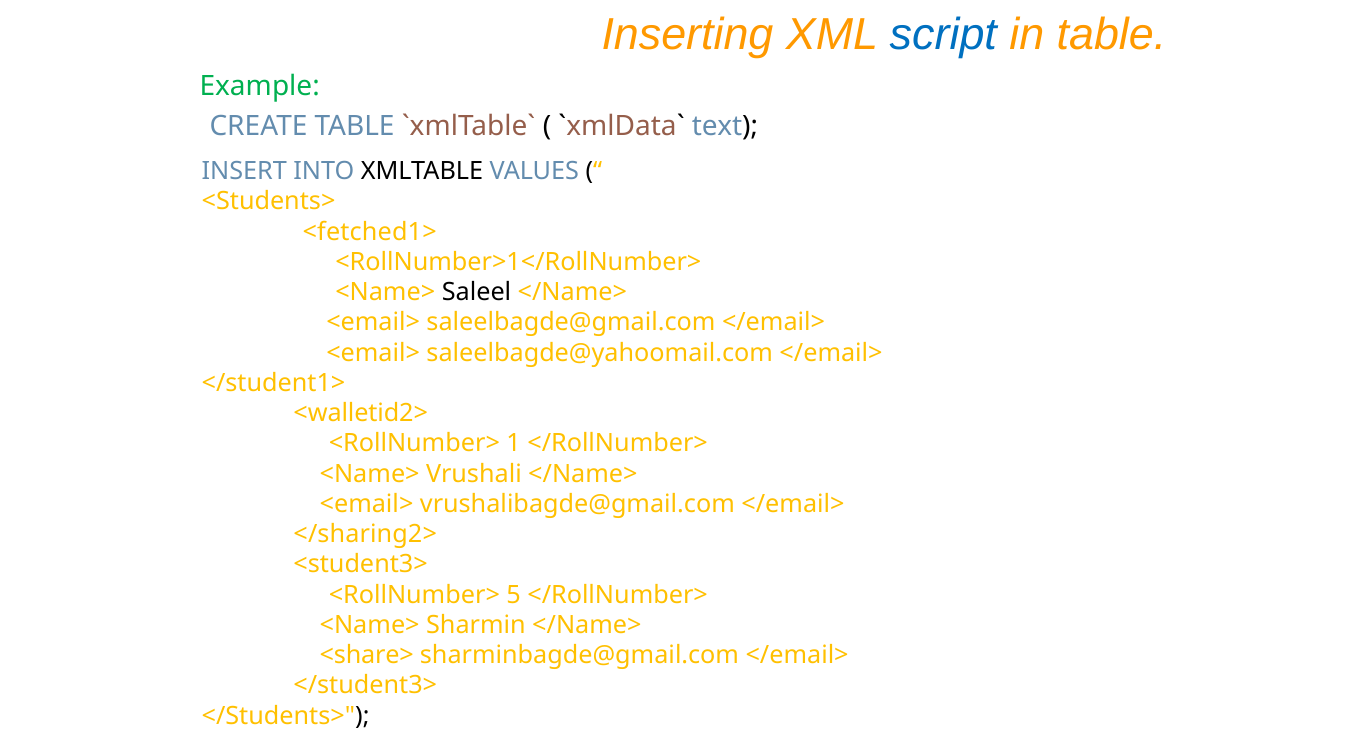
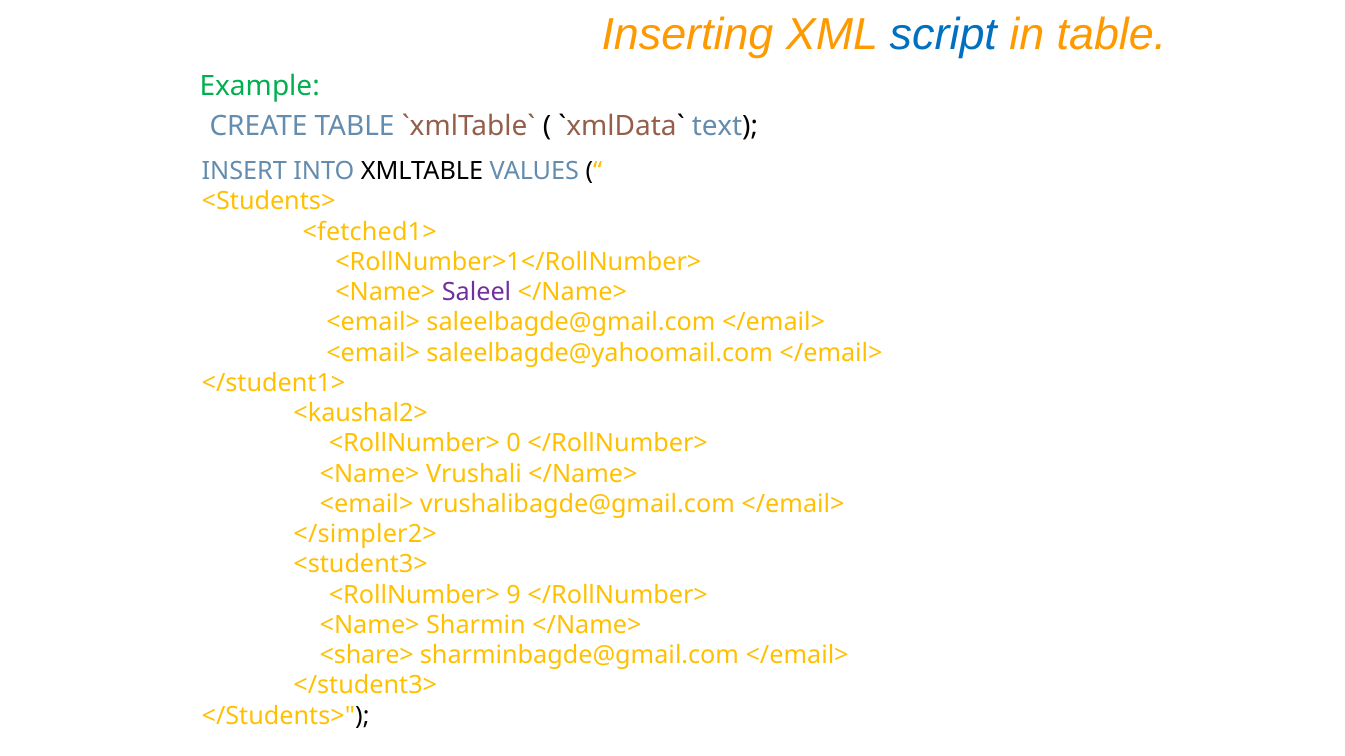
Saleel colour: black -> purple (477, 293)
<walletid2>: <walletid2> -> <kaushal2> (361, 414)
1: 1 -> 0 (514, 444)
</sharing2>: </sharing2> -> </simpler2> (365, 535)
5: 5 -> 9 (514, 595)
